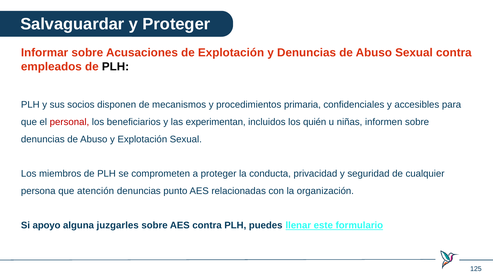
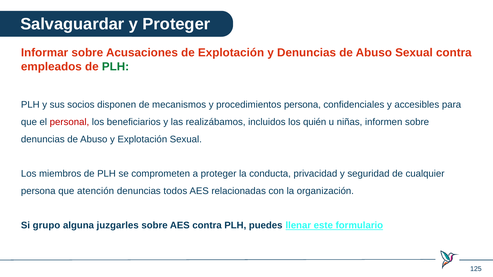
PLH colour: black -> green (115, 67)
procedimientos primaria: primaria -> persona (302, 105)
experimentan: experimentan -> realizábamos (216, 122)
punto: punto -> todos (175, 191)
apoyo: apoyo -> grupo (46, 226)
